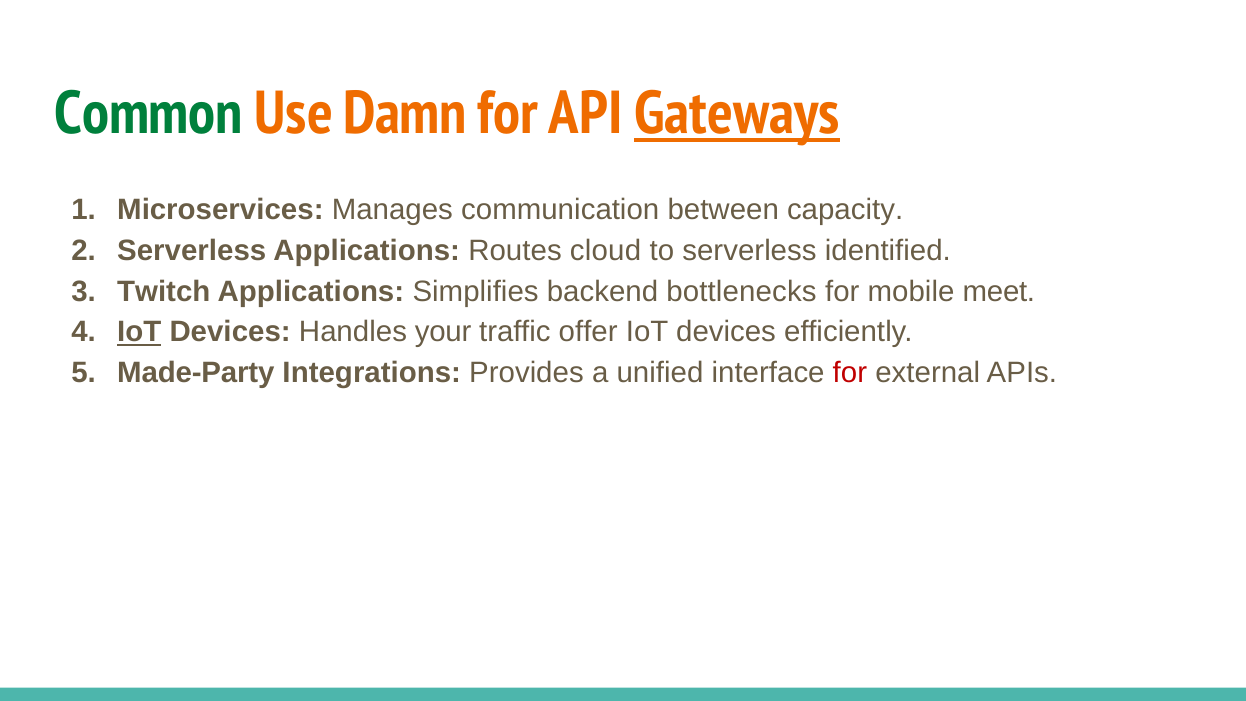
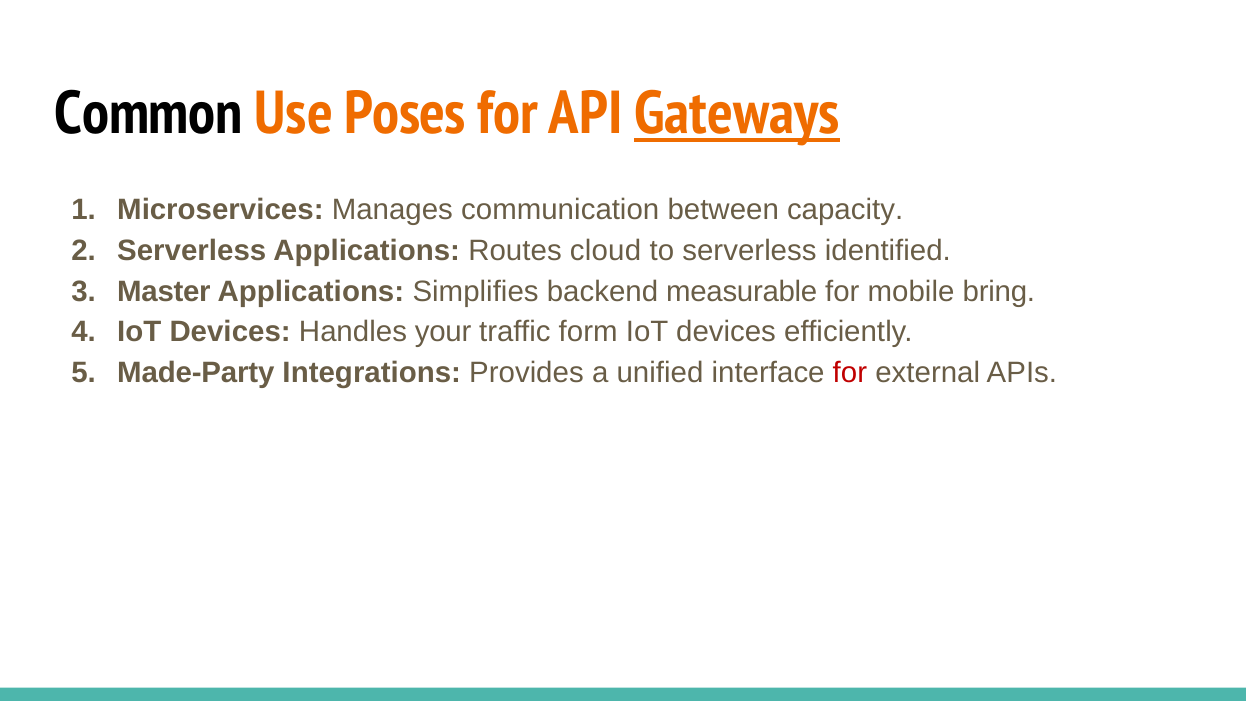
Common colour: green -> black (149, 114)
Damn: Damn -> Poses (405, 114)
Twitch: Twitch -> Master (164, 291)
bottlenecks: bottlenecks -> measurable (742, 291)
meet: meet -> bring (999, 291)
IoT underline: present -> none (139, 332)
offer: offer -> form (588, 332)
